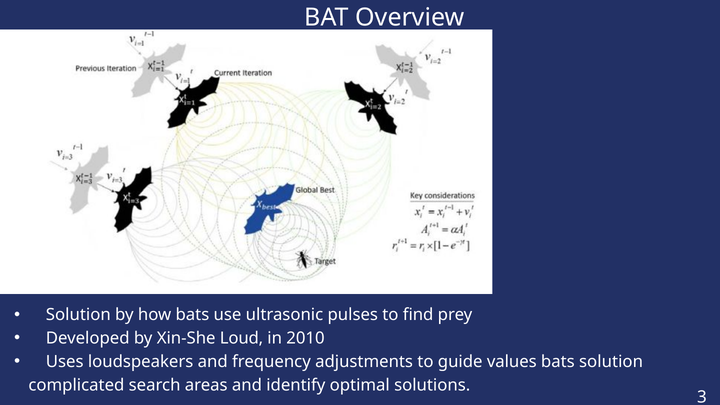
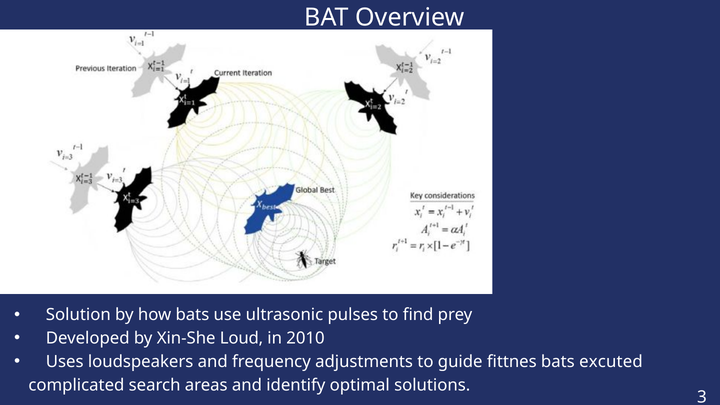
values: values -> fittnes (512, 362)
bats solution: solution -> excuted (611, 362)
